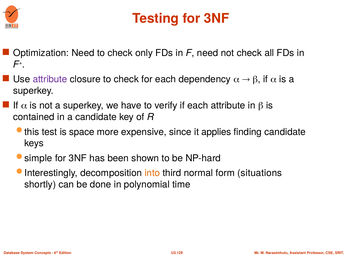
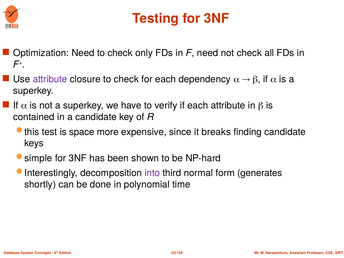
applies: applies -> breaks (216, 132)
into colour: orange -> purple (152, 173)
situations: situations -> generates (260, 173)
